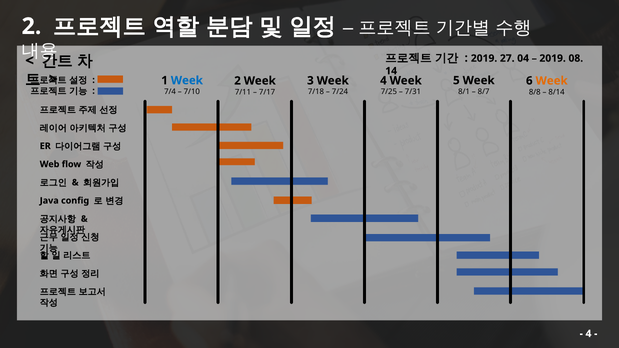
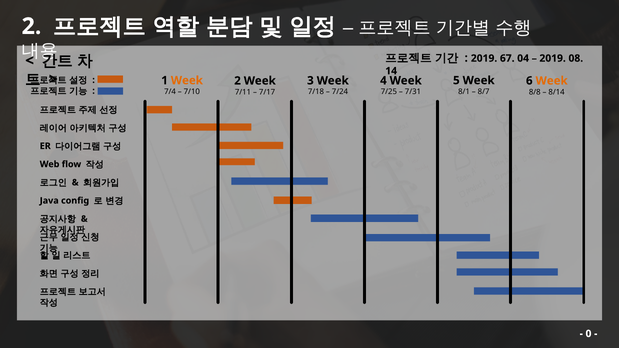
27: 27 -> 67 (507, 58)
Week colour: blue -> orange (187, 80)
4: 4 -> 0 (588, 334)
